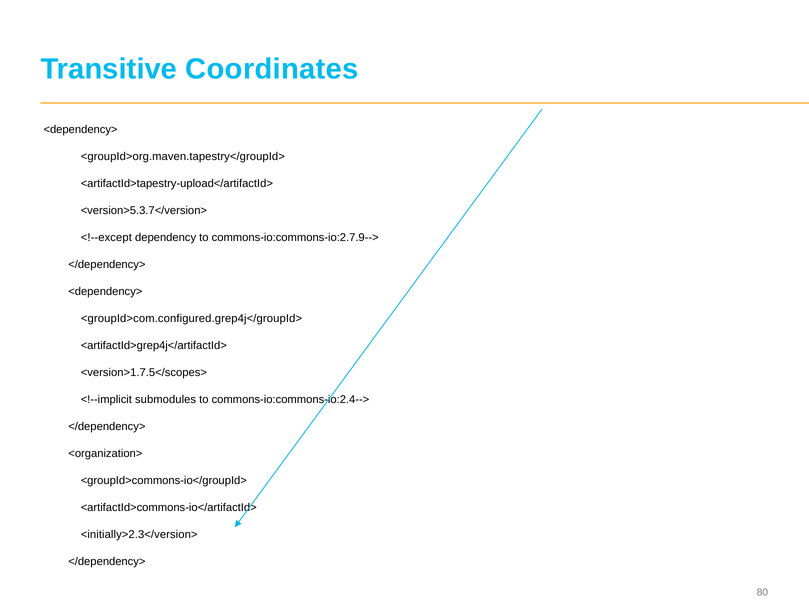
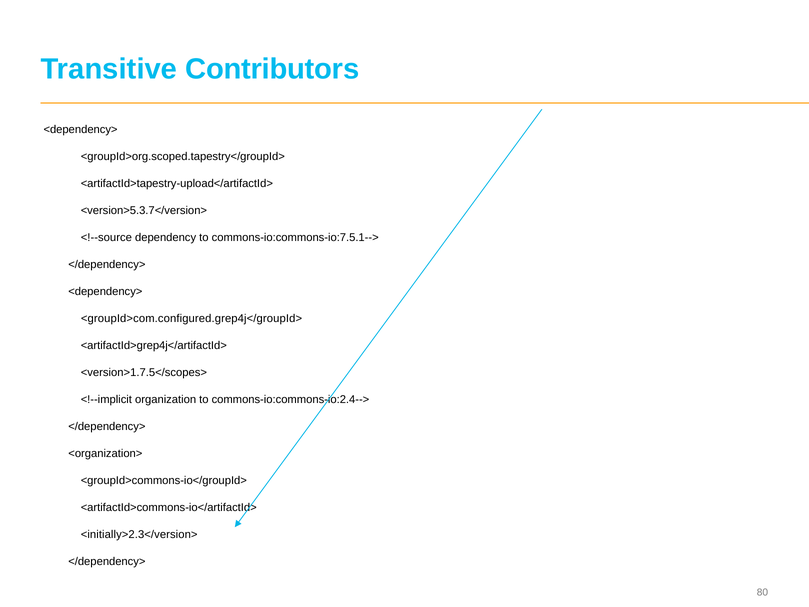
Coordinates: Coordinates -> Contributors (272, 69)
<groupId>org.maven.tapestry</groupId>: <groupId>org.maven.tapestry</groupId> -> <groupId>org.scoped.tapestry</groupId> (183, 157)
<!--except: <!--except -> <!--source (106, 238)
commons-io:commons-io:2.7.9-->: commons-io:commons-io:2.7.9--> -> commons-io:commons-io:7.5.1--> (295, 238)
submodules: submodules -> organization (166, 399)
